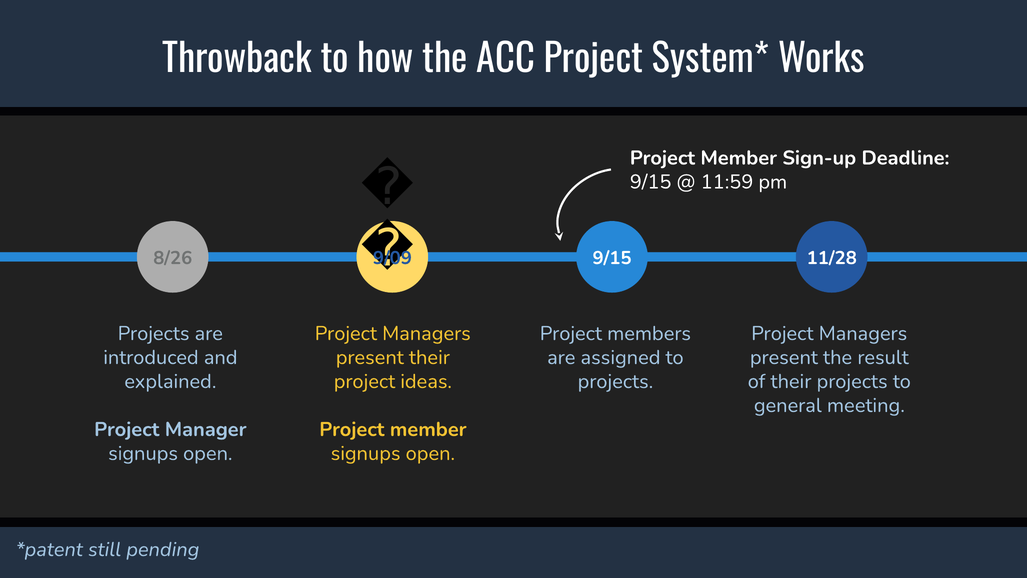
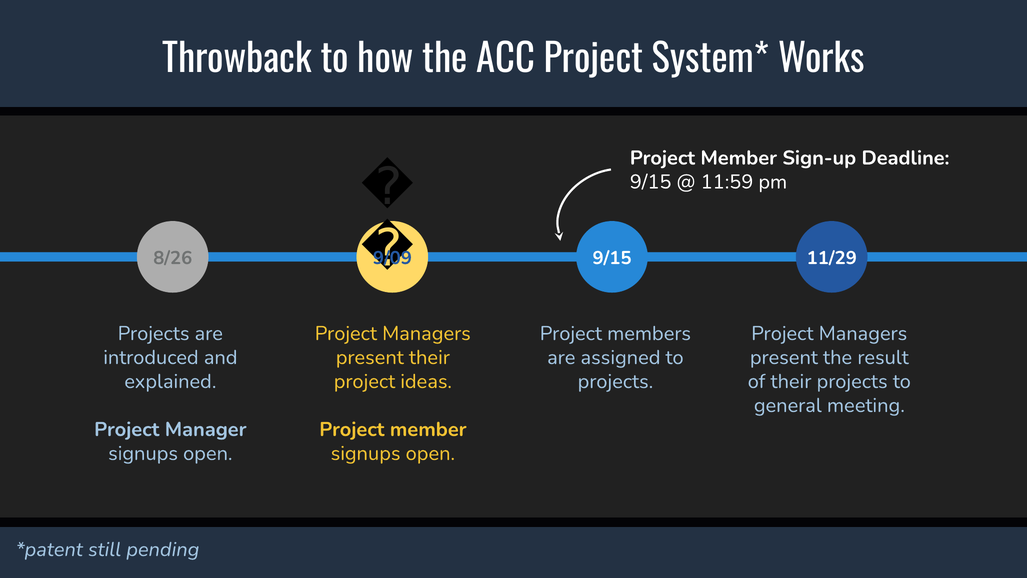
11/28: 11/28 -> 11/29 (832, 258)
